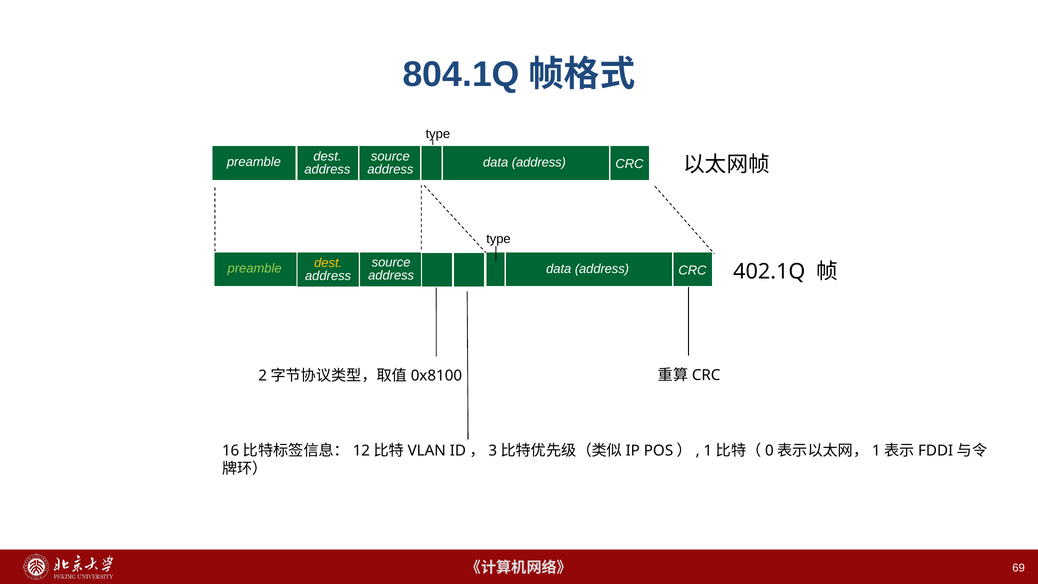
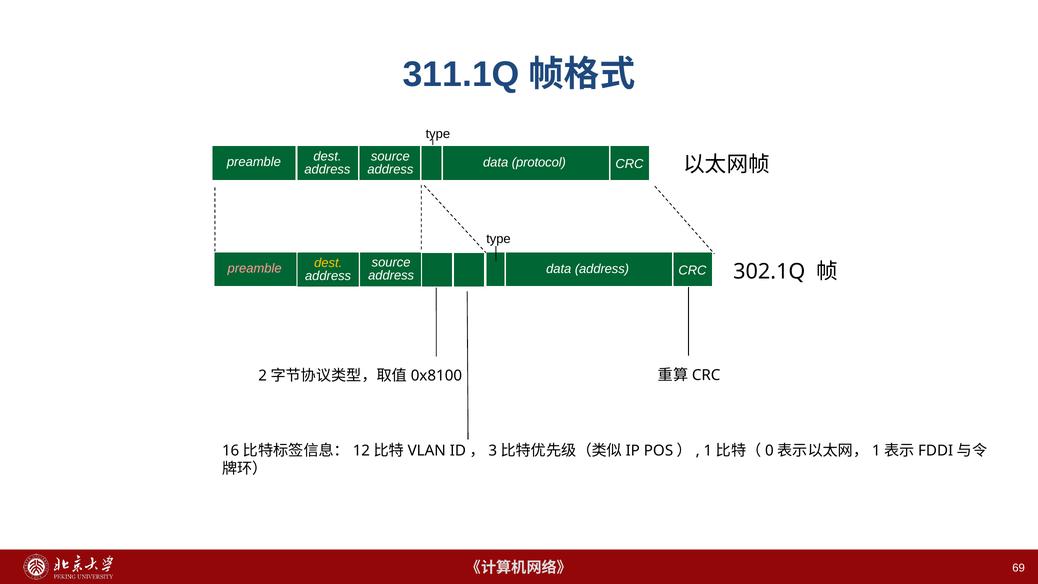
804.1Q: 804.1Q -> 311.1Q (461, 75)
address: address -> protocol (539, 162)
preamble colour: light green -> pink (255, 268)
402.1Q: 402.1Q -> 302.1Q (769, 272)
